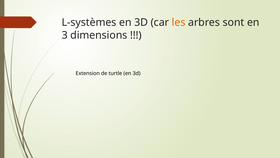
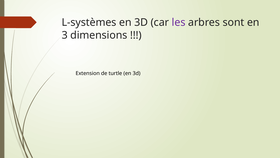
les colour: orange -> purple (179, 22)
